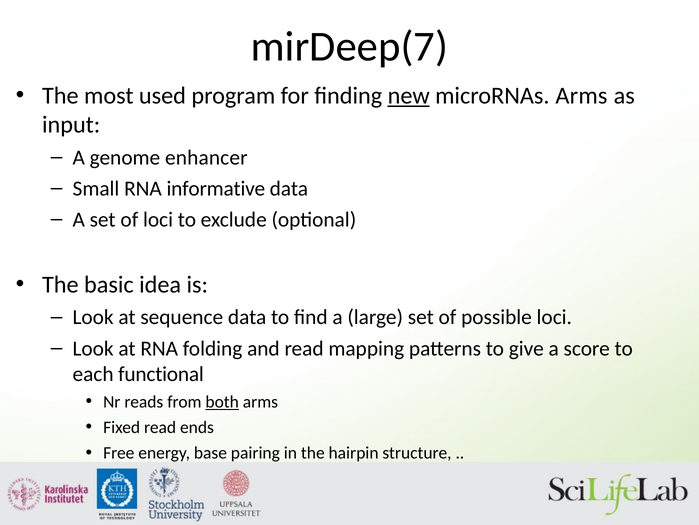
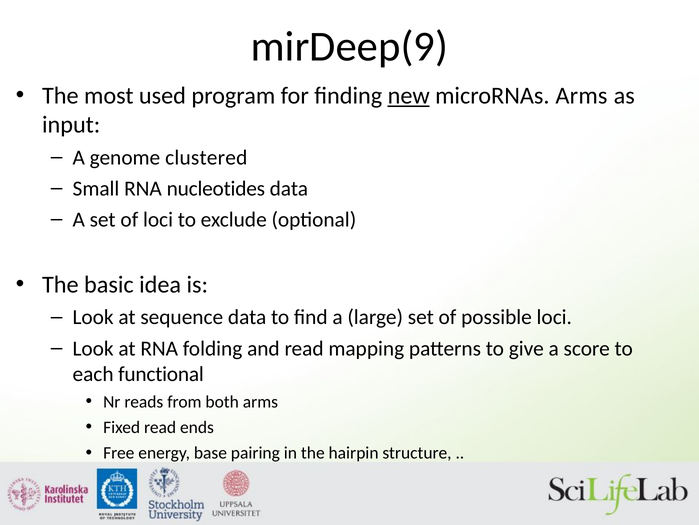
mirDeep(7: mirDeep(7 -> mirDeep(9 (349, 47)
enhancer: enhancer -> clustered (206, 157)
informative: informative -> nucleotides (216, 188)
both underline: present -> none (222, 401)
